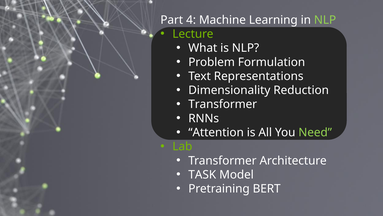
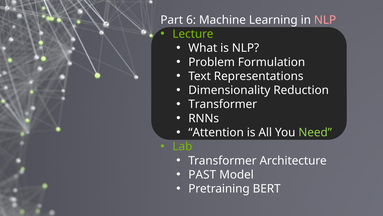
4: 4 -> 6 (191, 20)
NLP colour: light green -> pink (325, 20)
TASK: TASK -> PAST (202, 174)
